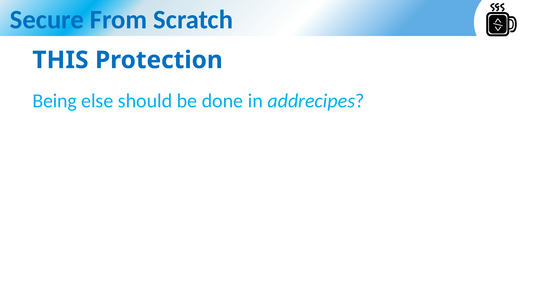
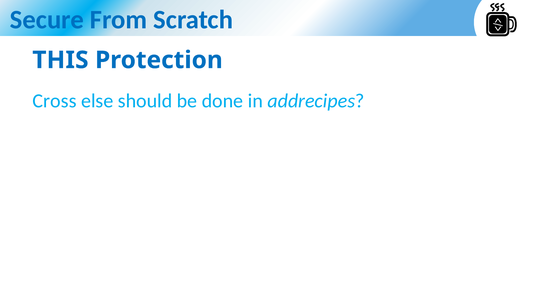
Being: Being -> Cross (54, 101)
